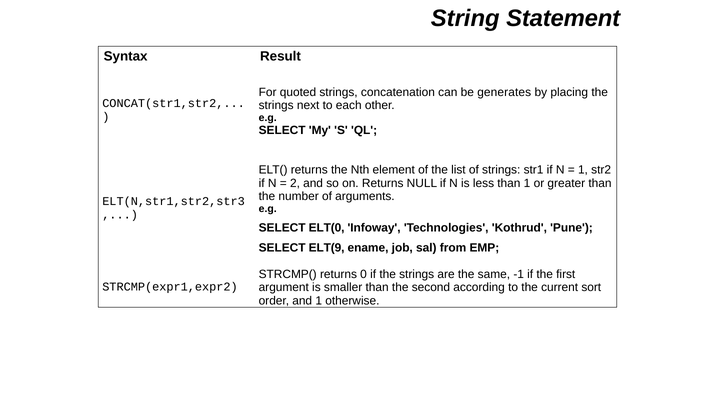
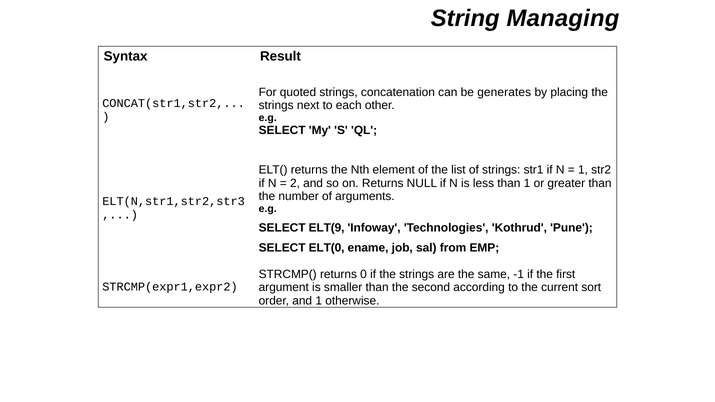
Statement: Statement -> Managing (563, 19)
ELT(0: ELT(0 -> ELT(9 (327, 228)
ELT(9: ELT(9 -> ELT(0 (327, 248)
